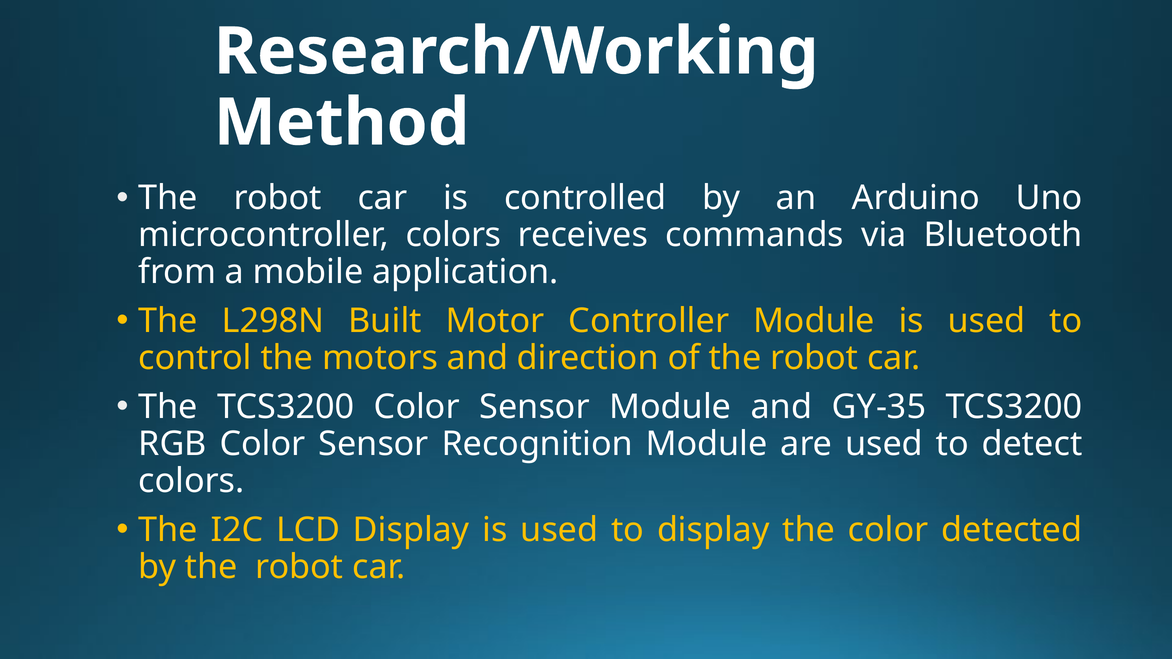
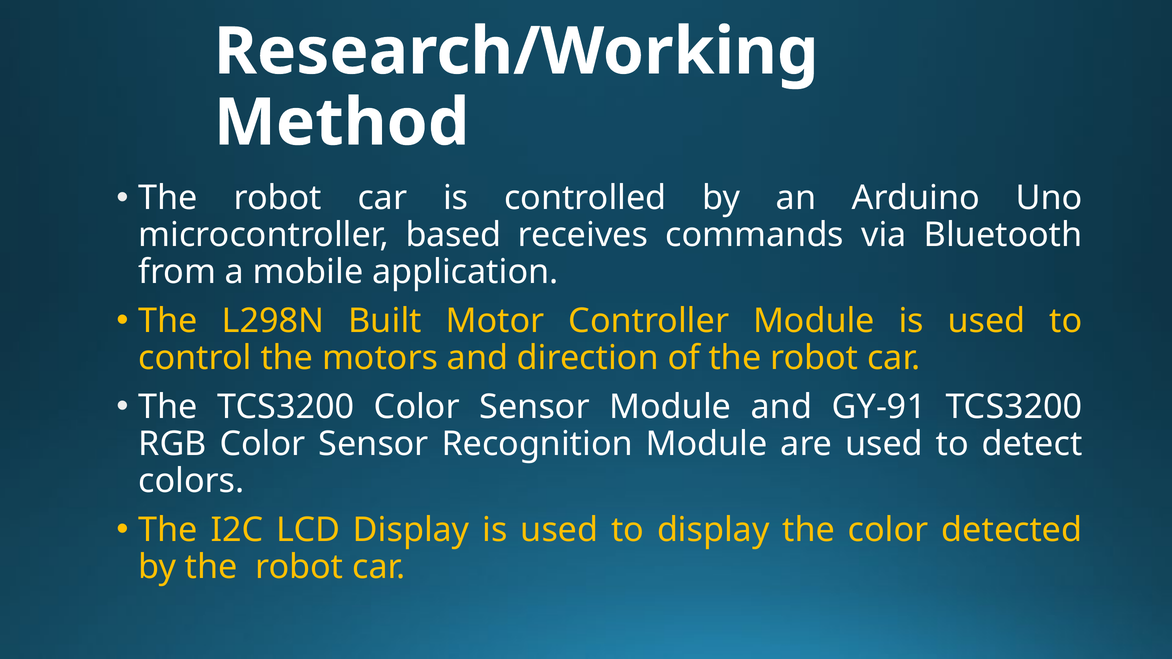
microcontroller colors: colors -> based (453, 235)
GY-35: GY-35 -> GY-91 (879, 407)
